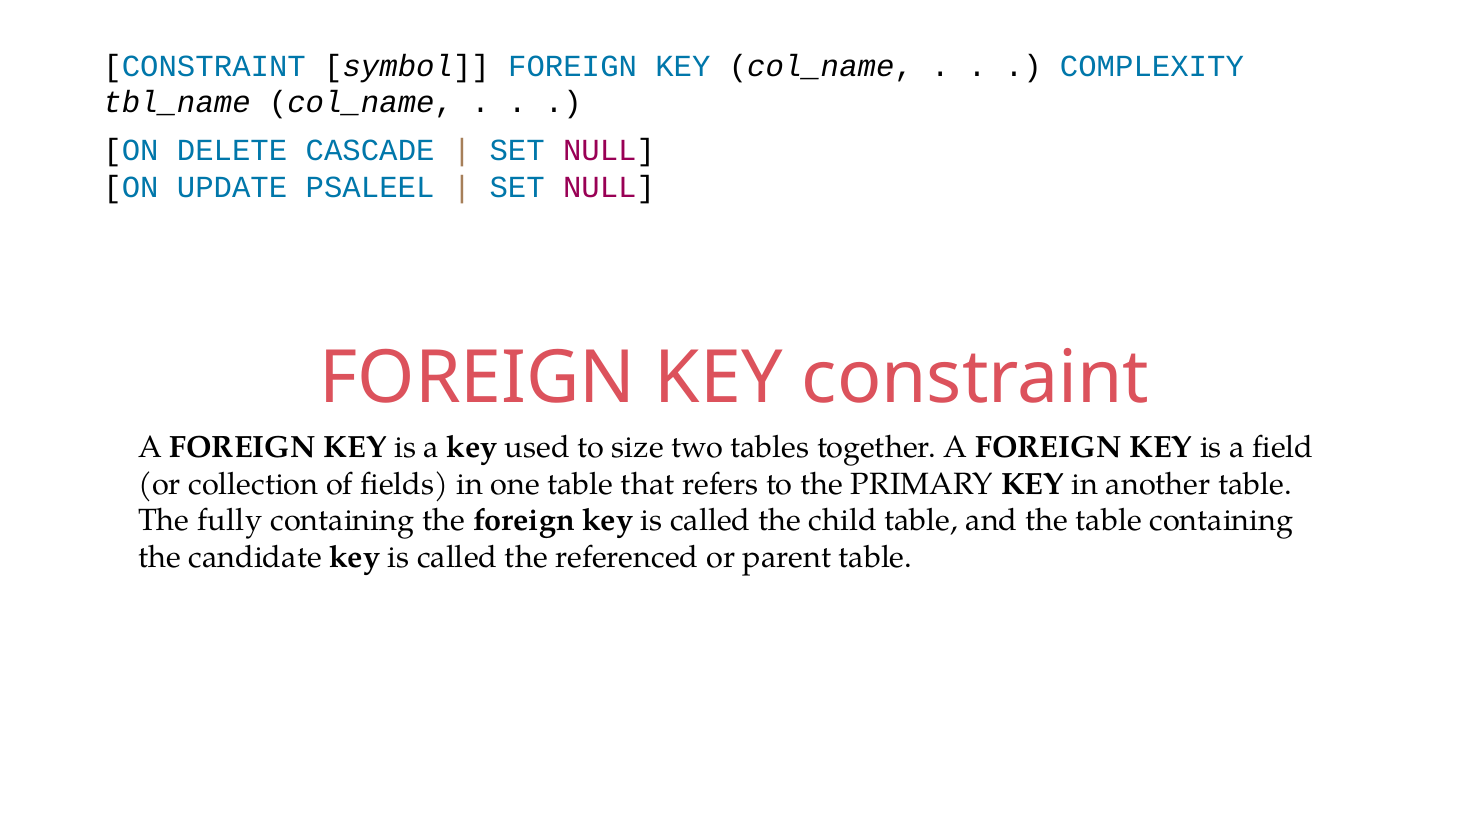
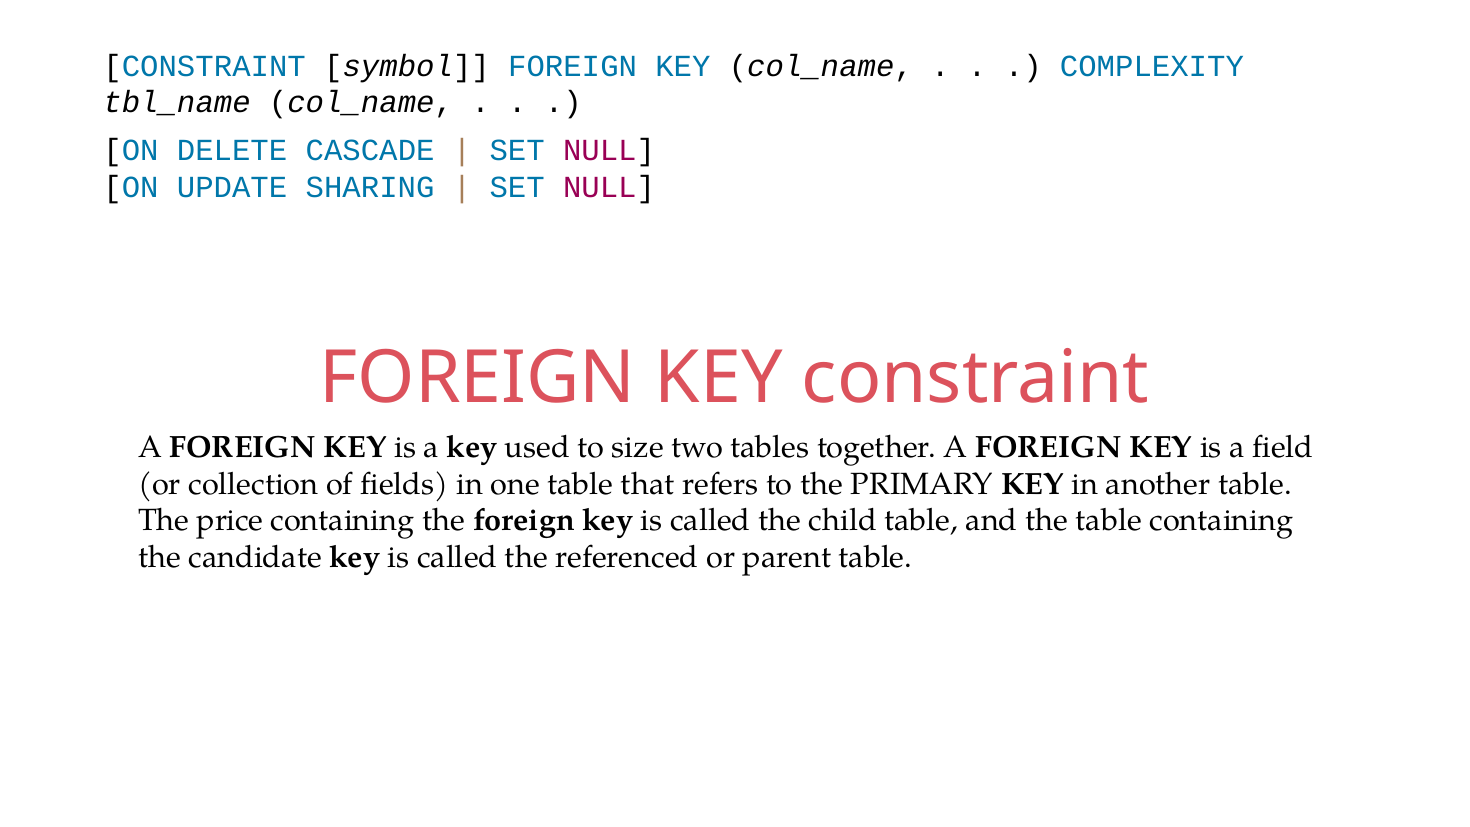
PSALEEL: PSALEEL -> SHARING (370, 187)
fully: fully -> price (230, 521)
